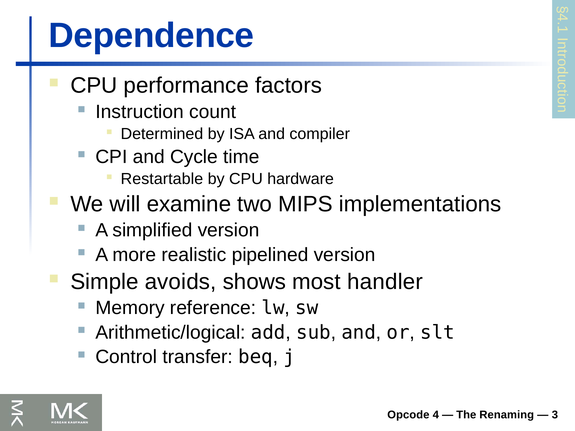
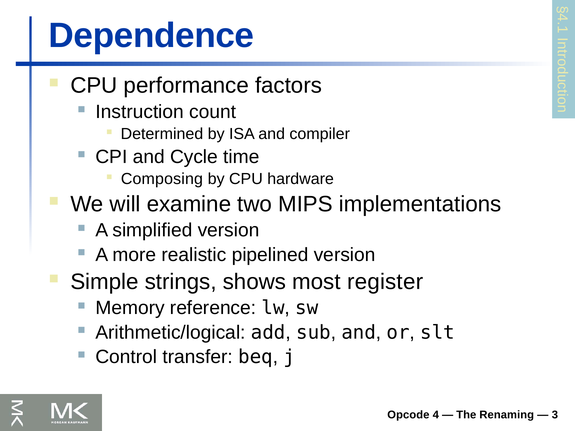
Restartable: Restartable -> Composing (162, 179)
avoids: avoids -> strings (181, 282)
handler: handler -> register (385, 282)
